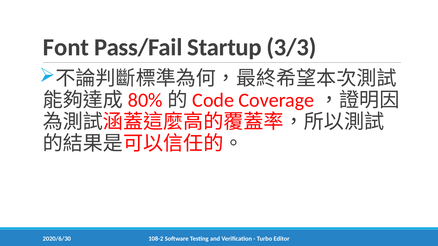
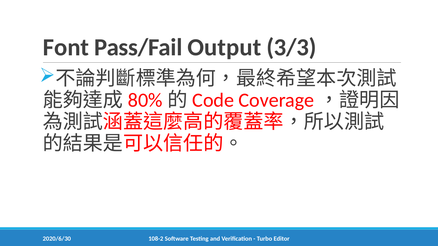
Startup: Startup -> Output (224, 48)
